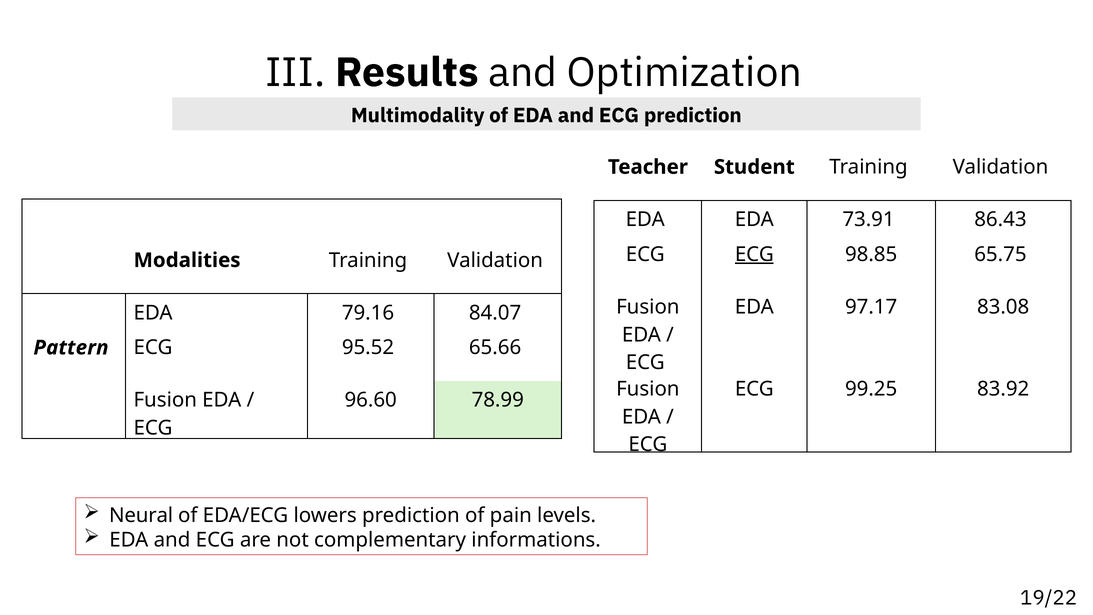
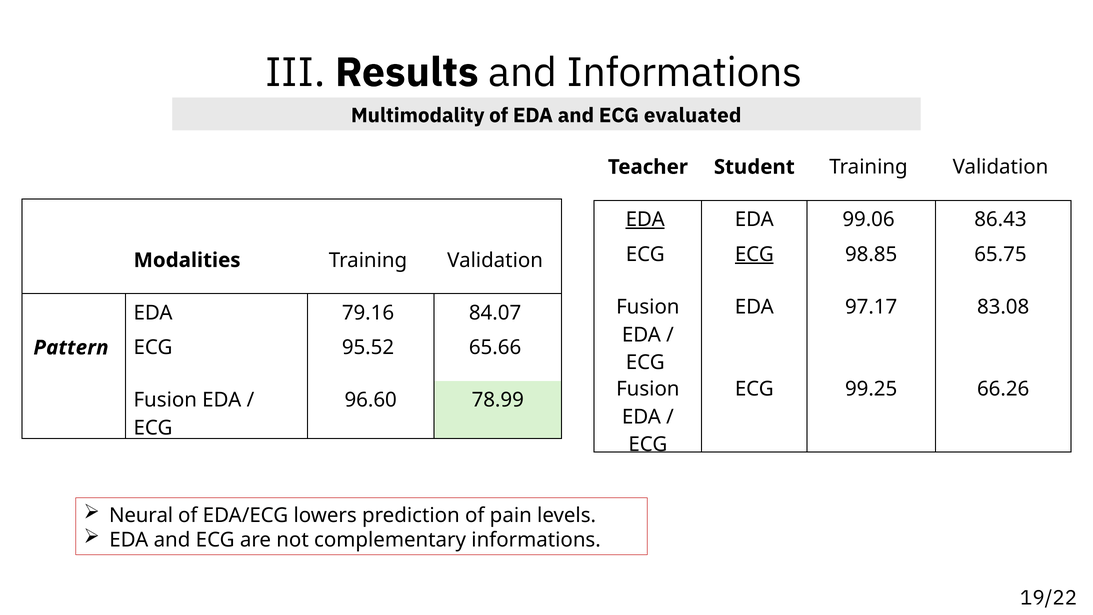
and Optimization: Optimization -> Informations (685, 73)
ECG prediction: prediction -> evaluated (693, 115)
EDA underline: none -> present (645, 219)
73.91: 73.91 -> 99.06 (869, 219)
83.92: 83.92 -> 66.26 (1003, 389)
